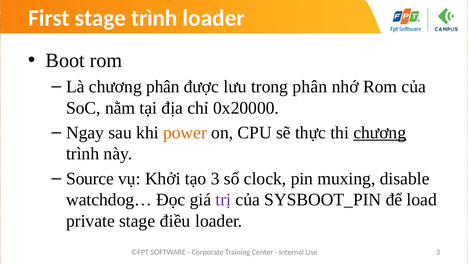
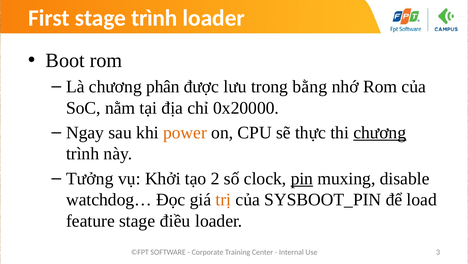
trong phân: phân -> bằng (310, 87)
Source: Source -> Tưởng (90, 178)
tạo 3: 3 -> 2 (215, 178)
pin underline: none -> present (302, 178)
trị colour: purple -> orange (223, 199)
private: private -> feature (90, 220)
